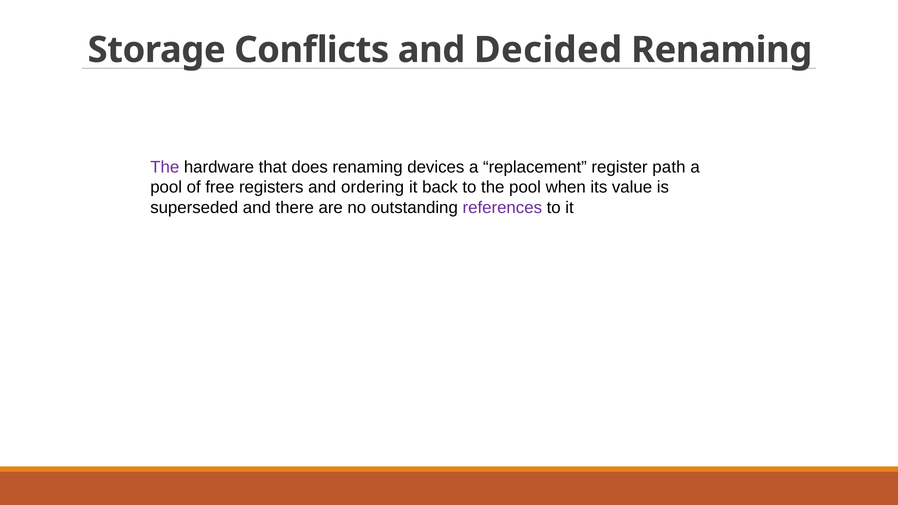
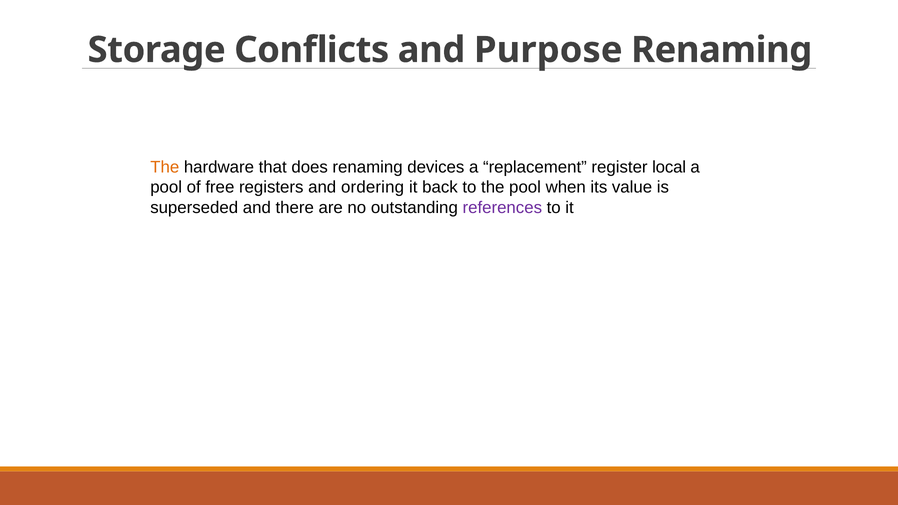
Decided: Decided -> Purpose (548, 50)
The colour: purple -> orange (165, 167)
path: path -> local (669, 167)
